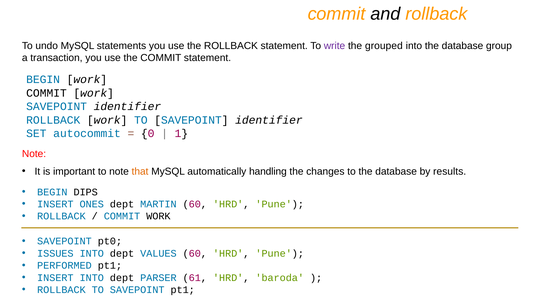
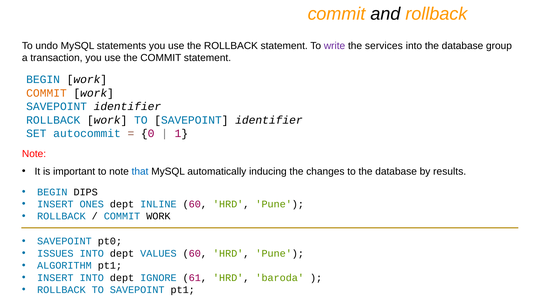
grouped: grouped -> services (384, 46)
COMMIT colour: black -> orange (46, 93)
that colour: orange -> blue (140, 171)
handling: handling -> inducing (268, 171)
MARTIN: MARTIN -> INLINE (158, 204)
PERFORMED: PERFORMED -> ALGORITHM (64, 266)
PARSER: PARSER -> IGNORE (158, 278)
